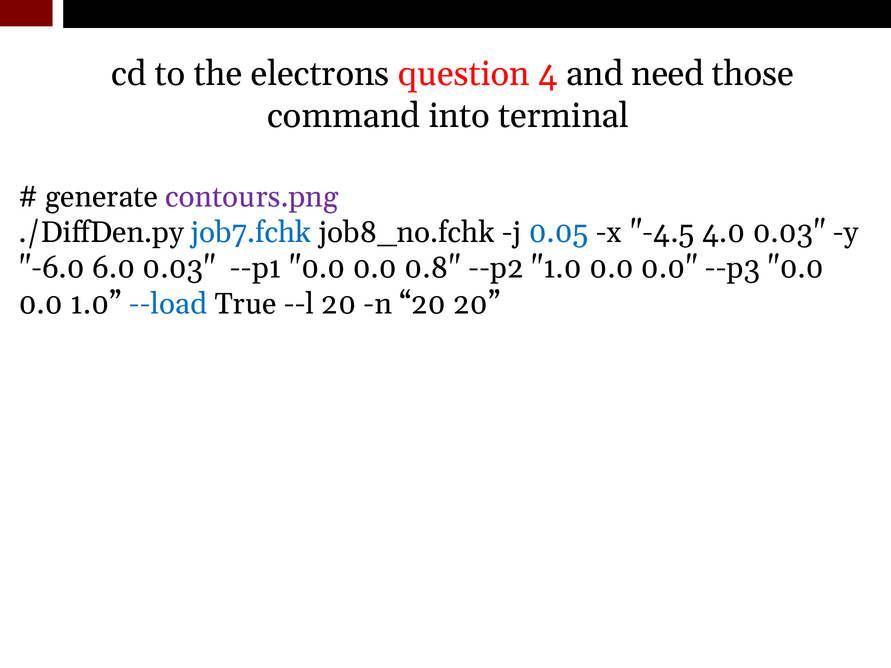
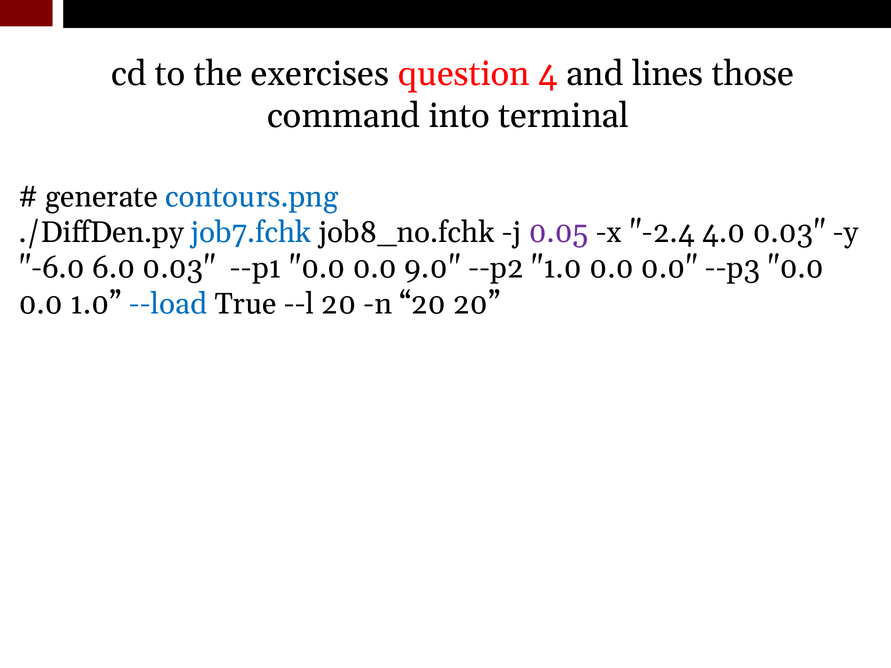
electrons: electrons -> exercises (320, 74)
need: need -> lines (668, 74)
contours.png colour: purple -> blue (252, 197)
0.05 colour: blue -> purple (559, 233)
-4.5: -4.5 -> -2.4 (662, 233)
0.8: 0.8 -> 9.0 (432, 268)
